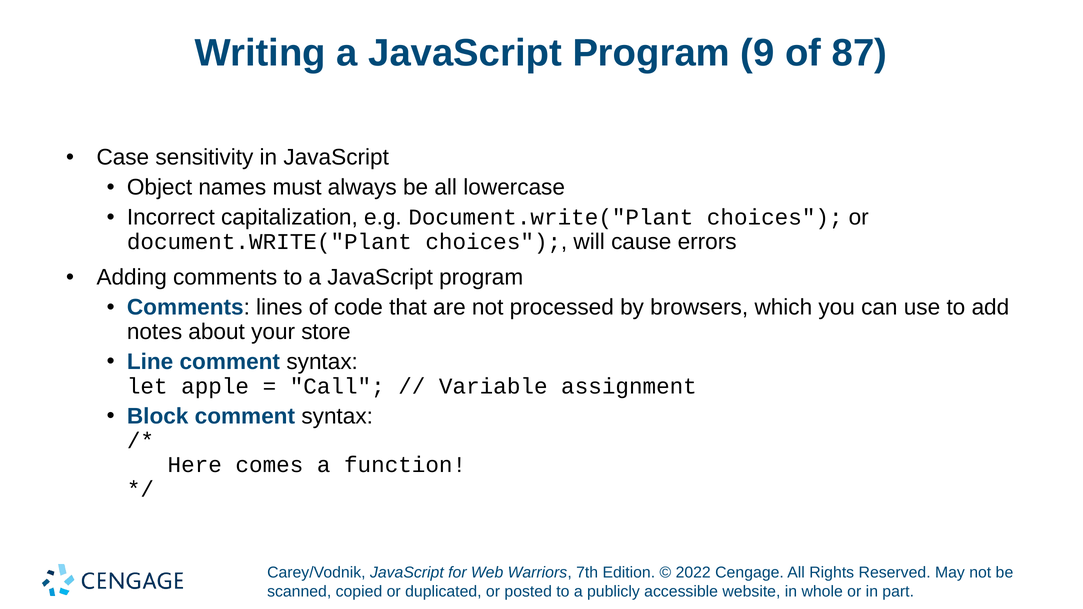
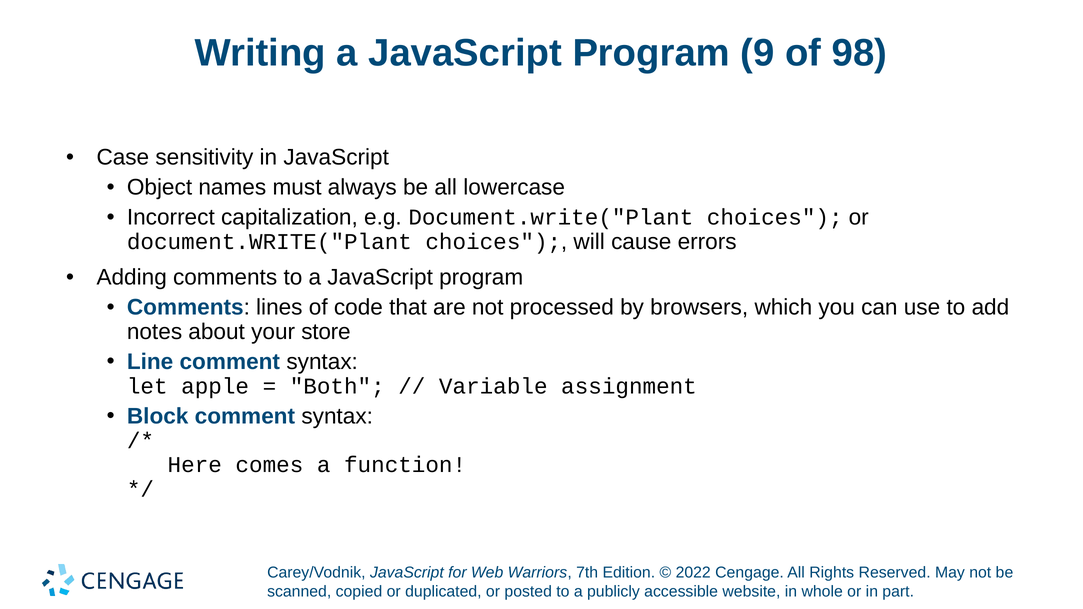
87: 87 -> 98 (860, 53)
Call: Call -> Both (337, 386)
